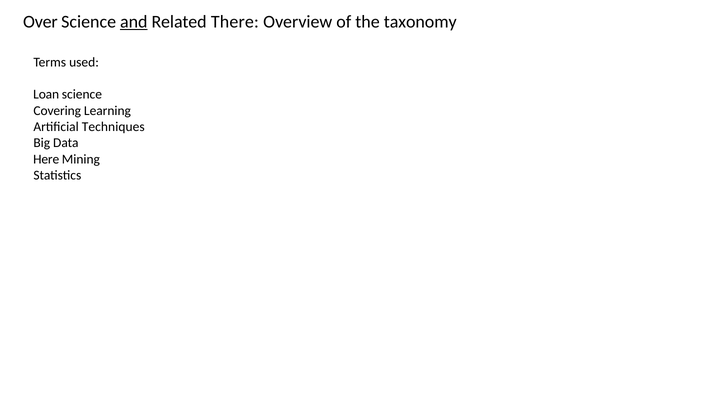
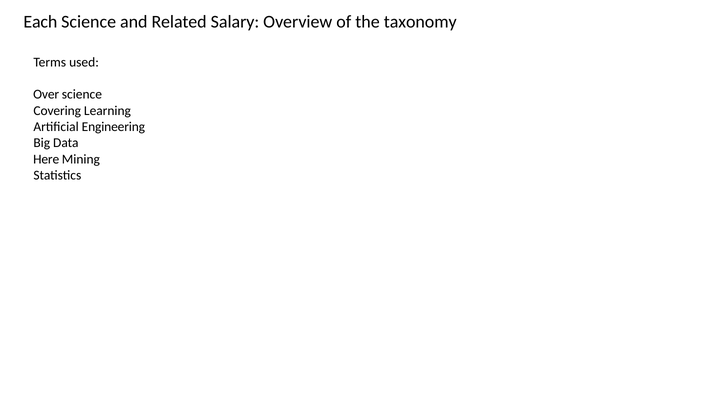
Over: Over -> Each (40, 22)
and underline: present -> none (134, 22)
There: There -> Salary (235, 22)
Loan: Loan -> Over (46, 94)
Techniques: Techniques -> Engineering (113, 127)
